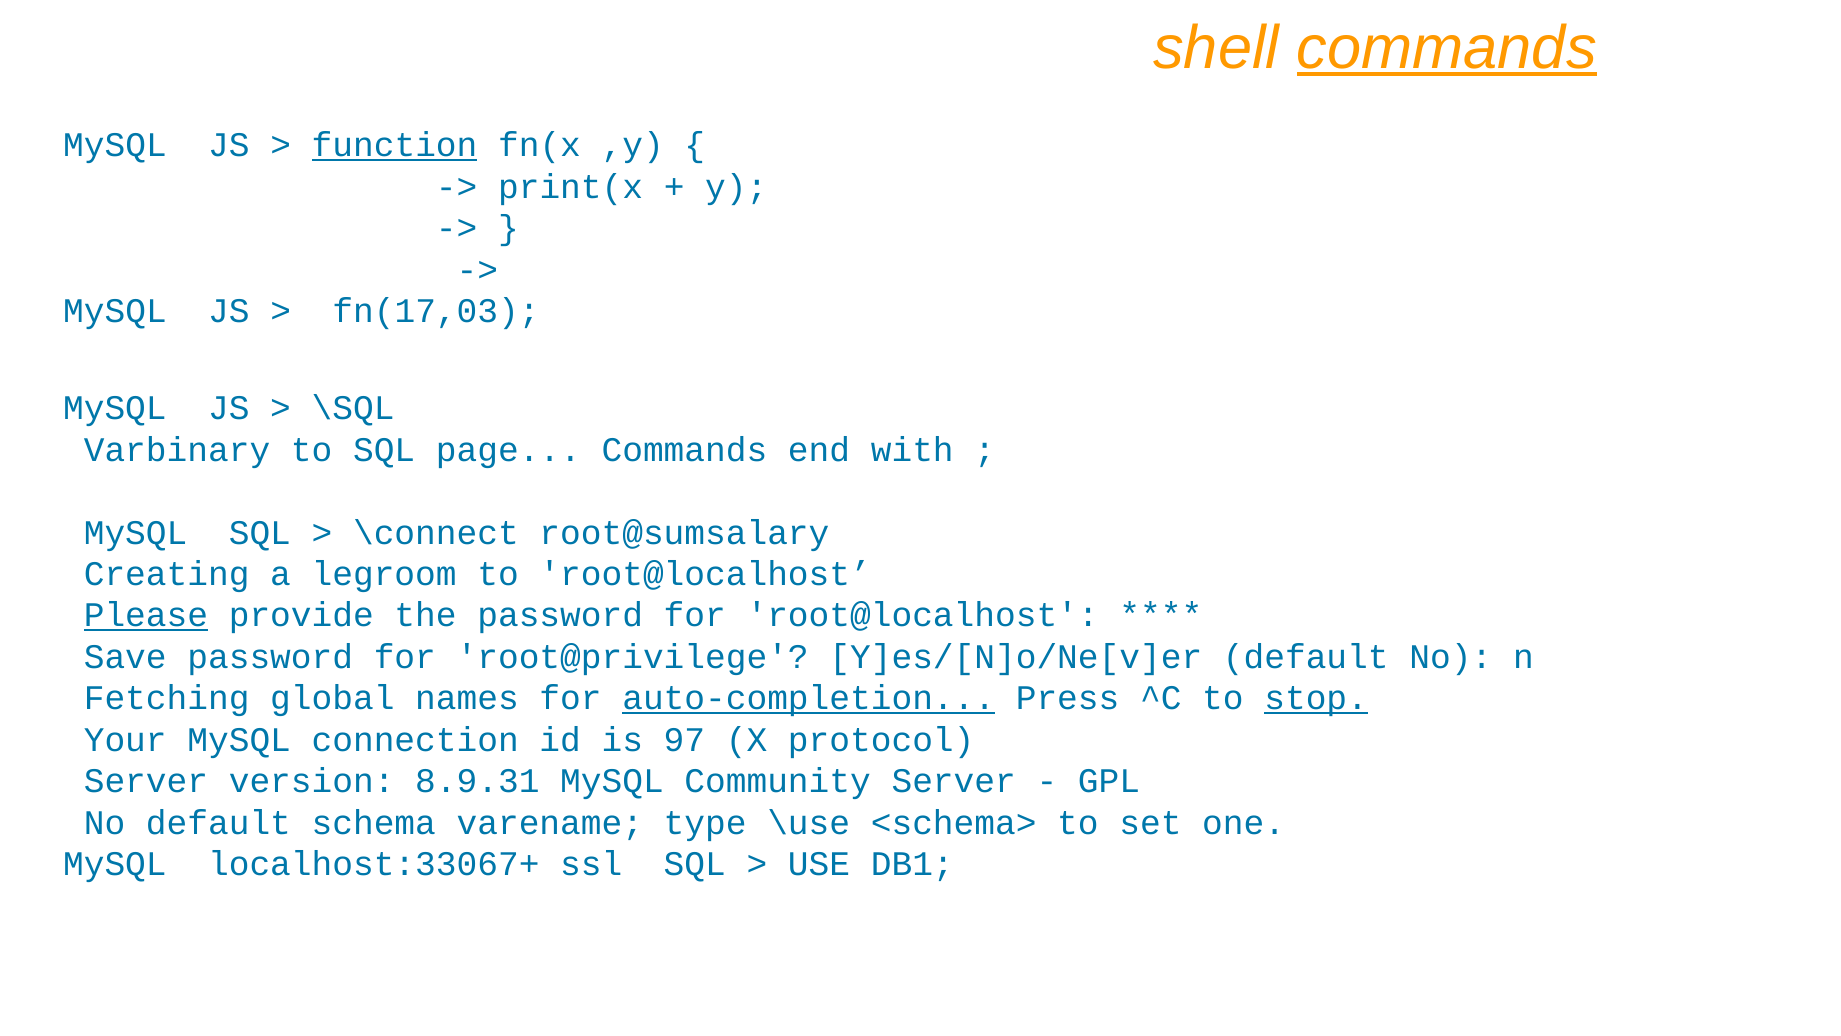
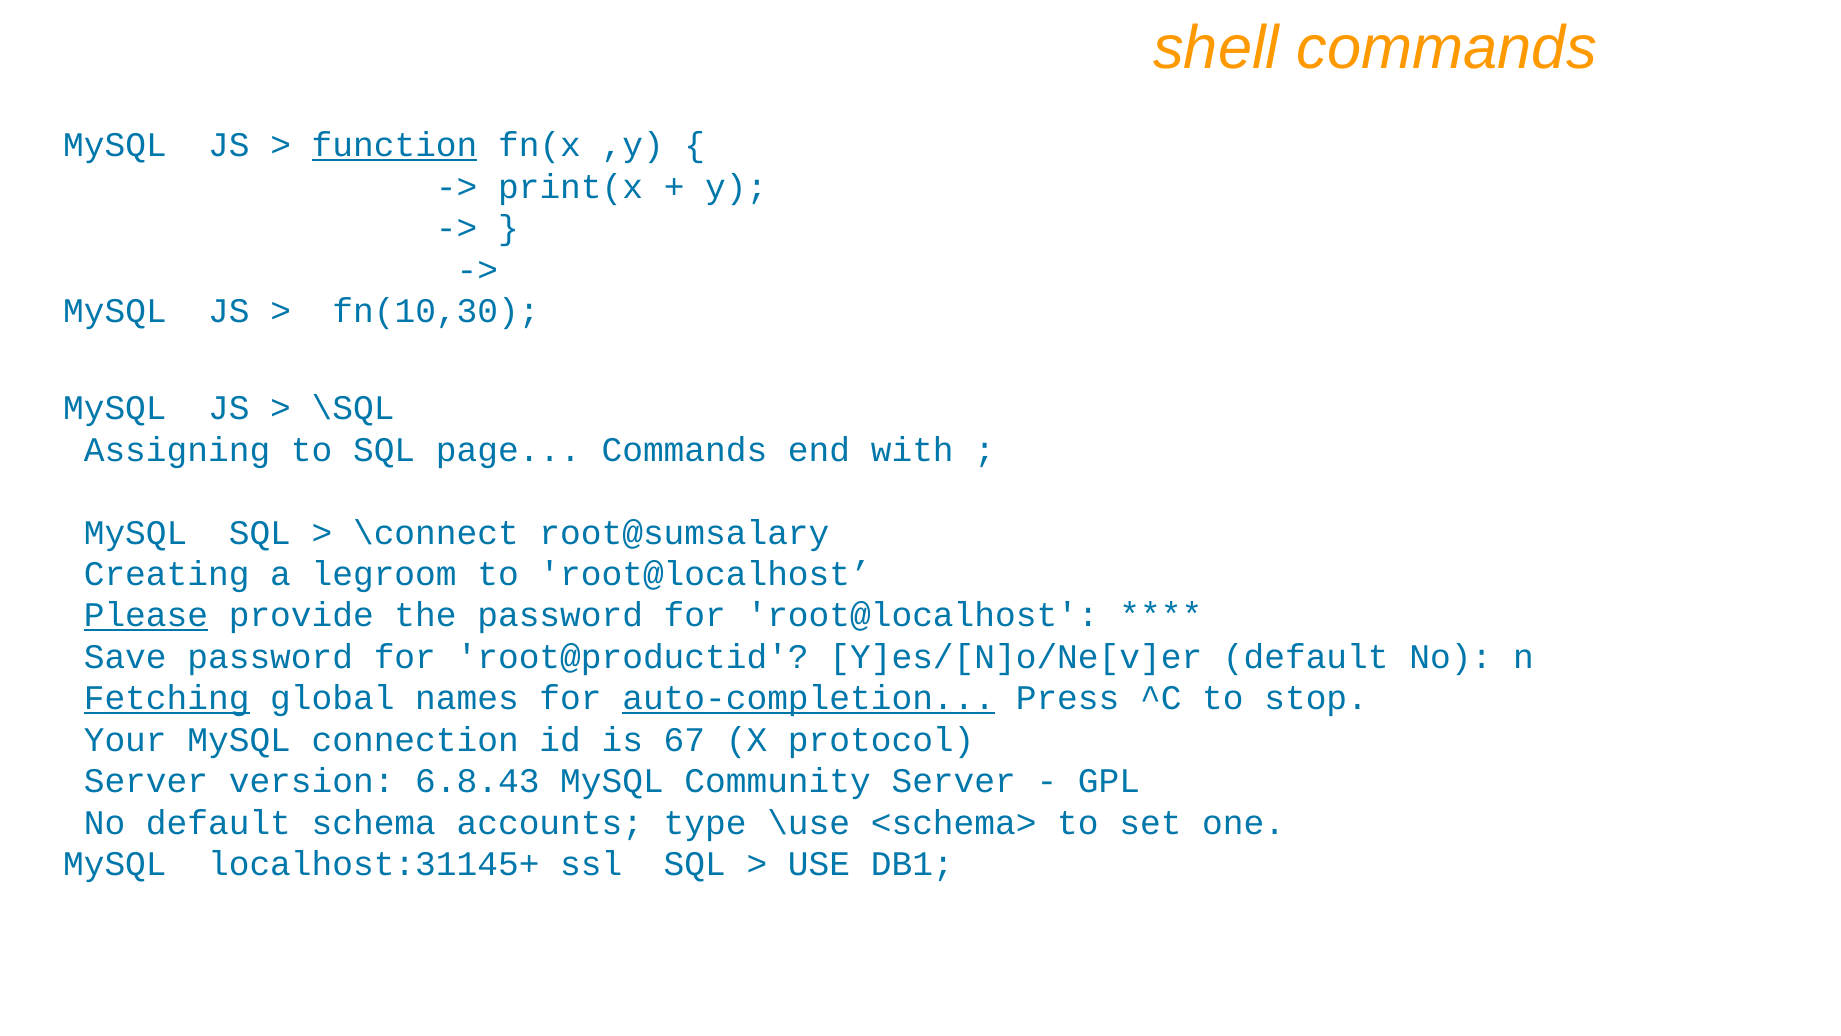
commands underline: present -> none (1447, 48)
fn(17,03: fn(17,03 -> fn(10,30 (436, 311)
Varbinary: Varbinary -> Assigning (177, 450)
root@privilege: root@privilege -> root@productid (633, 657)
Fetching underline: none -> present (167, 698)
stop underline: present -> none (1316, 698)
97: 97 -> 67 (684, 740)
8.9.31: 8.9.31 -> 6.8.43 (477, 781)
varename: varename -> accounts (550, 822)
localhost:33067+: localhost:33067+ -> localhost:31145+ (374, 864)
